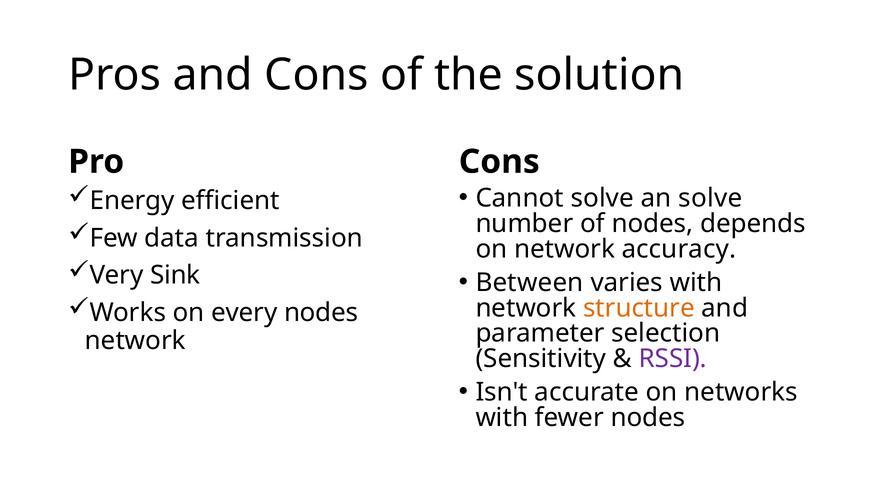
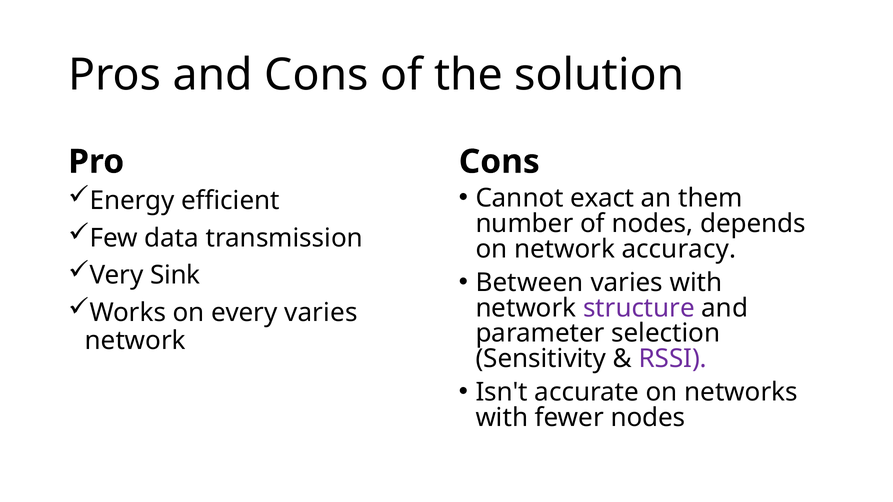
Cannot solve: solve -> exact (602, 199)
an solve: solve -> them (710, 199)
every nodes: nodes -> varies (321, 313)
structure colour: orange -> purple (639, 308)
